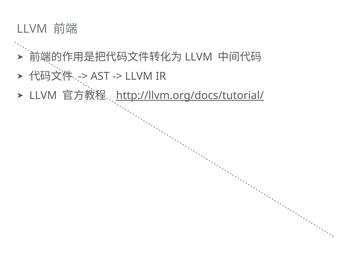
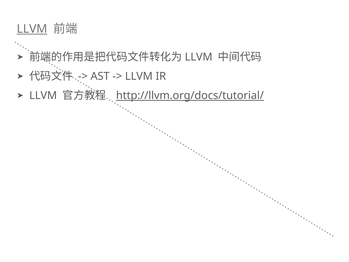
LLVM underline: none -> present (32, 29)
